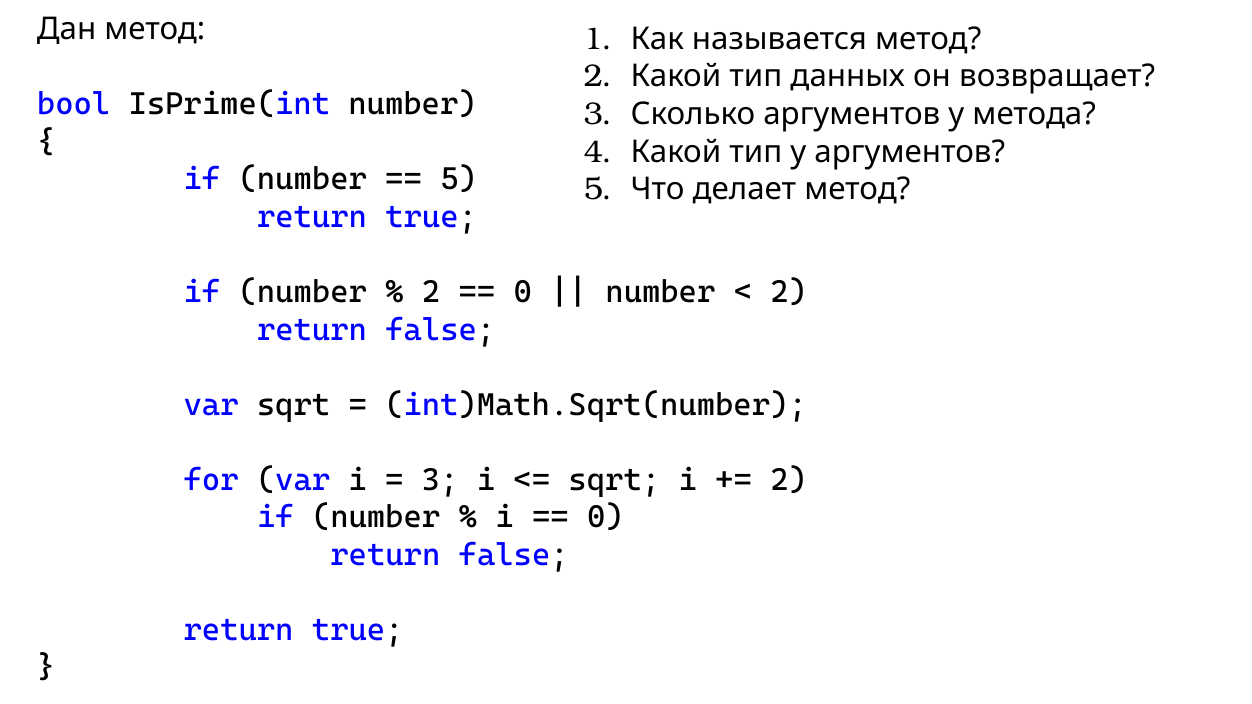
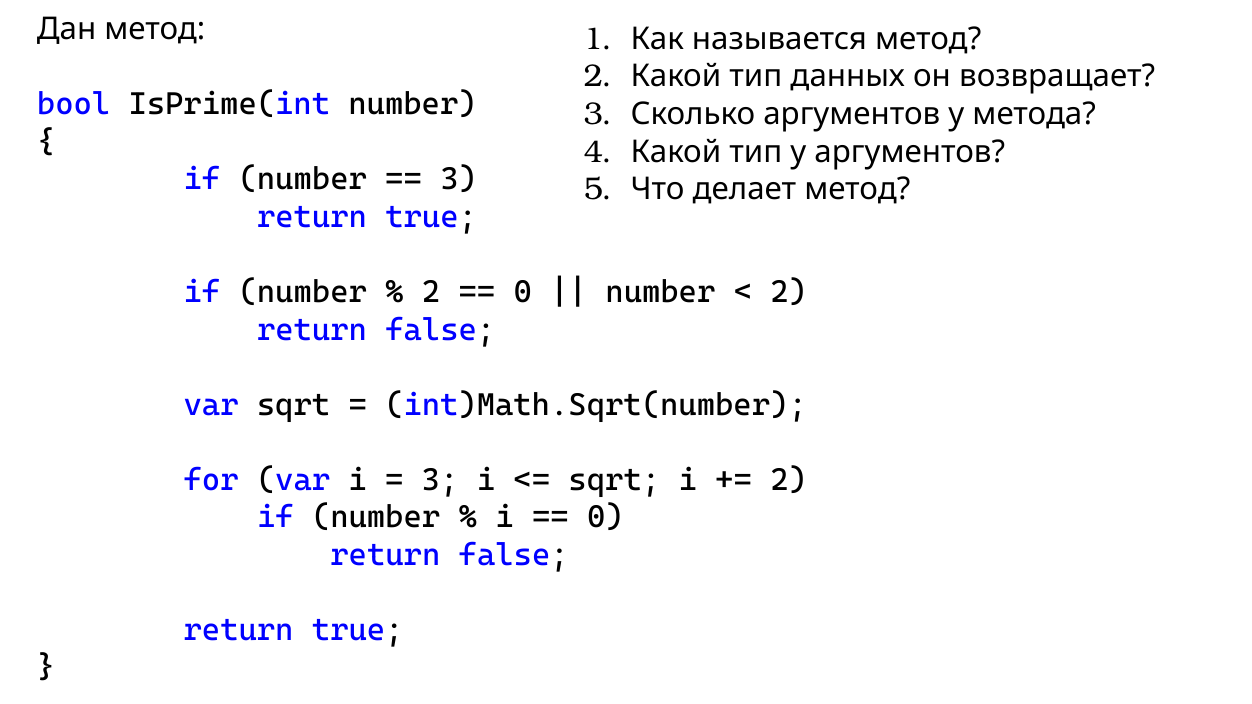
5: 5 -> 3 (459, 180)
